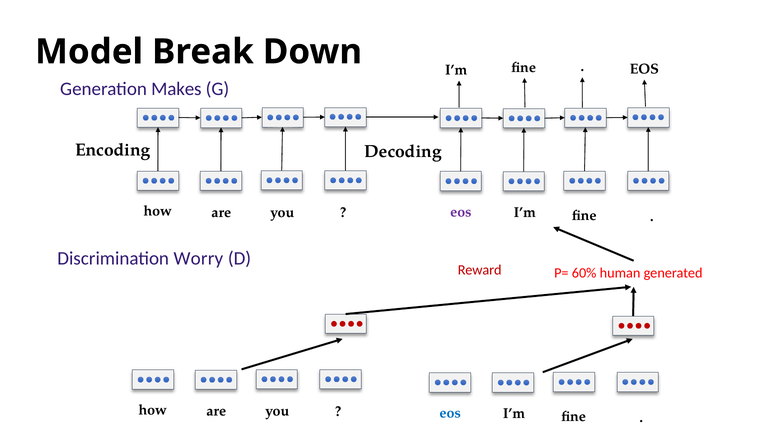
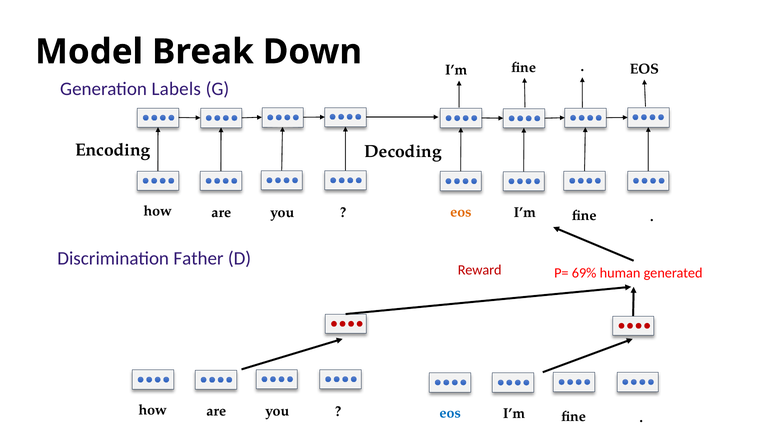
Makes: Makes -> Labels (176, 89)
eos colour: purple -> orange (461, 212)
Worry: Worry -> Father (199, 258)
60%: 60% -> 69% (584, 273)
